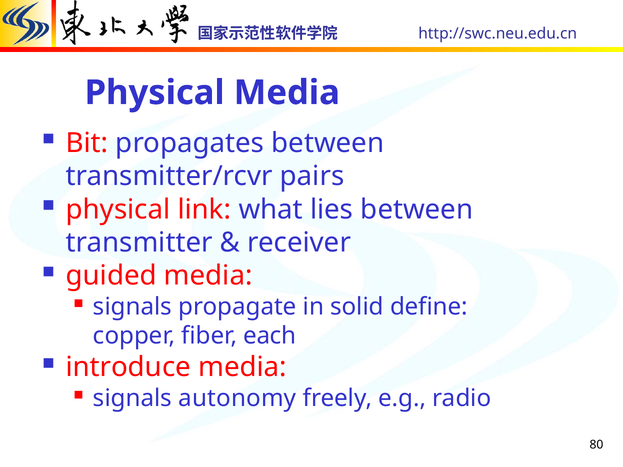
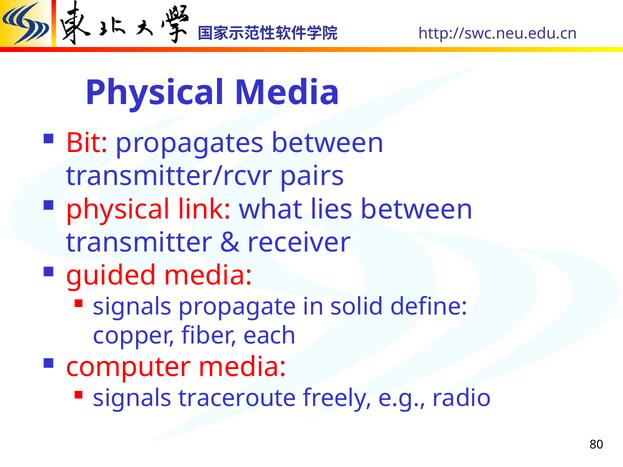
introduce: introduce -> computer (128, 367)
autonomy: autonomy -> traceroute (237, 398)
